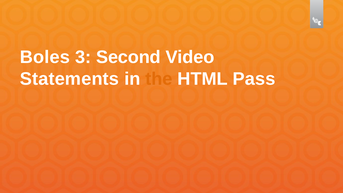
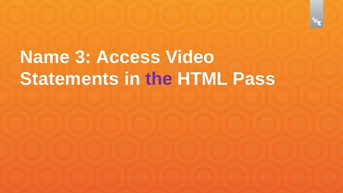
Boles: Boles -> Name (45, 57)
Second: Second -> Access (128, 57)
the colour: orange -> purple (159, 79)
